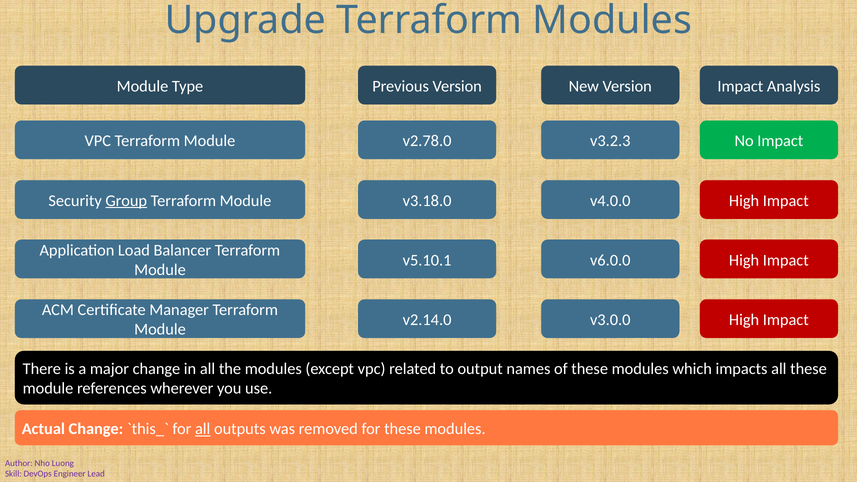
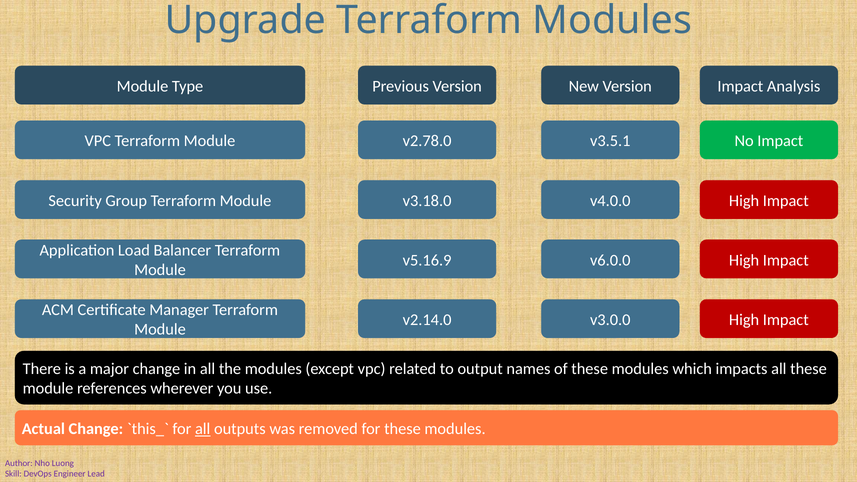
v3.2.3: v3.2.3 -> v3.5.1 (610, 141)
Group underline: present -> none (126, 201)
v5.10.1: v5.10.1 -> v5.16.9 (427, 260)
